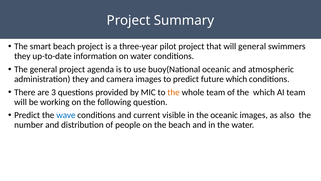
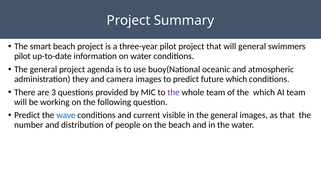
they: they -> pilot (22, 56)
the colour: orange -> purple (174, 92)
in the oceanic: oceanic -> general (224, 115)
as also: also -> that (287, 115)
